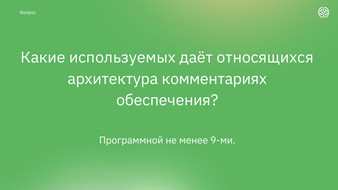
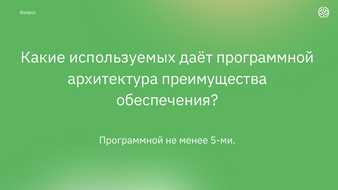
даёт относящихся: относящихся -> программной (265, 58)
комментариях: комментариях -> преимущества (214, 79)
9-ми: 9-ми -> 5-ми (223, 140)
